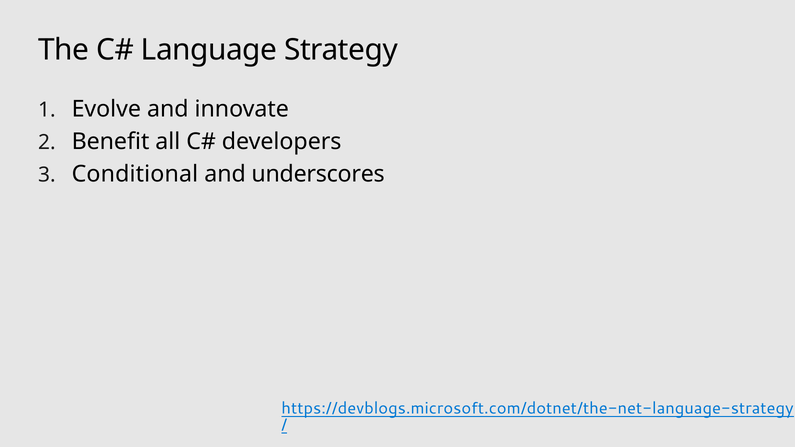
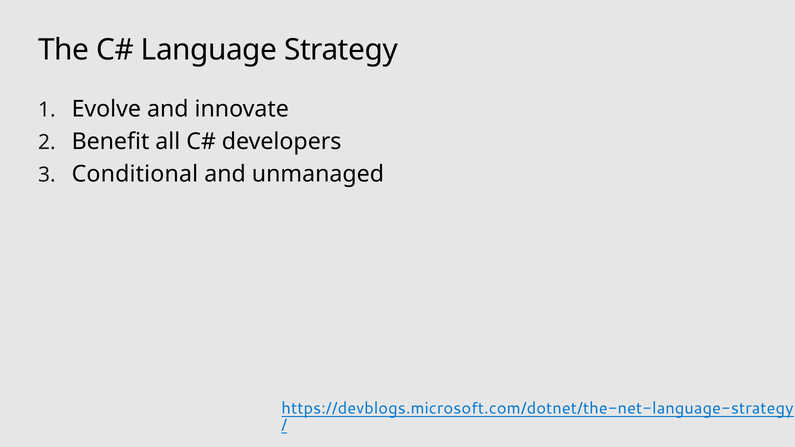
underscores: underscores -> unmanaged (318, 174)
